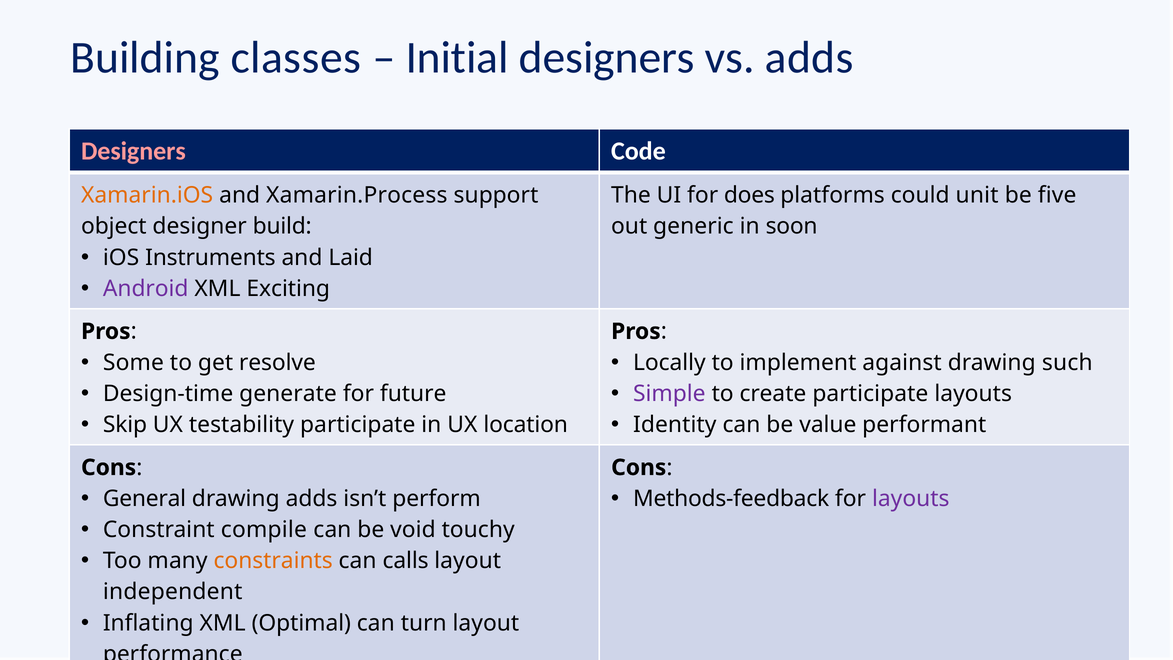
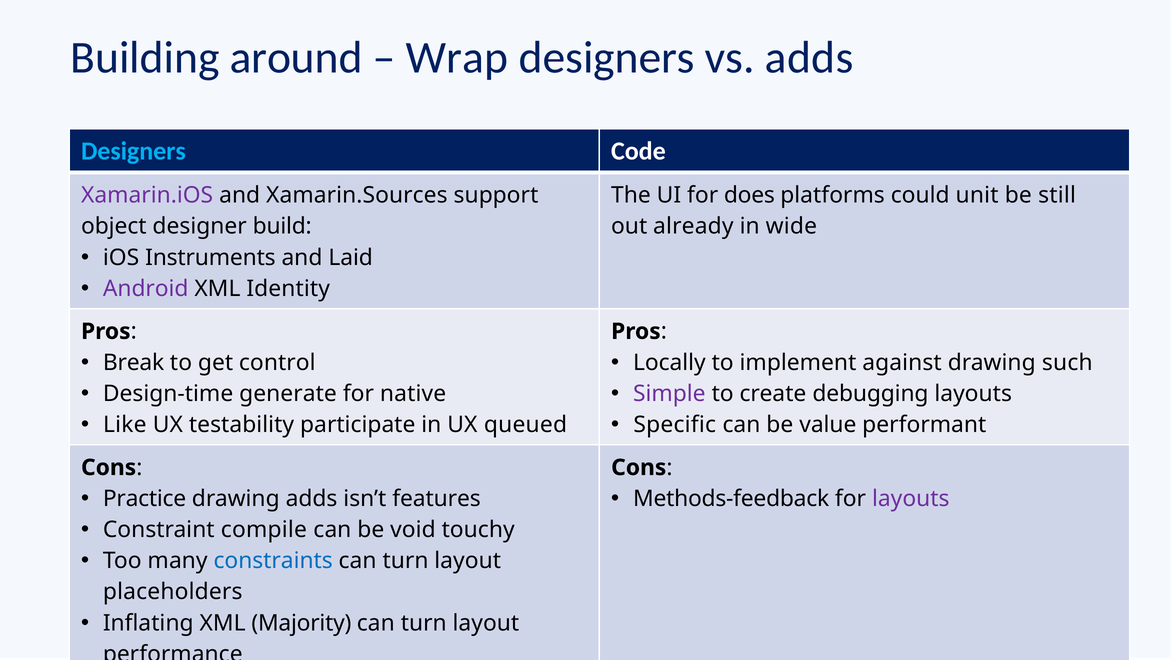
classes: classes -> around (296, 57)
Initial: Initial -> Wrap (457, 57)
Designers colour: pink -> light blue (133, 151)
Xamarin.iOS colour: orange -> purple (147, 195)
Xamarin.Process: Xamarin.Process -> Xamarin.Sources (357, 195)
five: five -> still (1057, 195)
generic: generic -> already (693, 226)
soon: soon -> wide (791, 226)
Exciting: Exciting -> Identity (288, 288)
Some: Some -> Break (134, 362)
resolve: resolve -> control (277, 362)
future: future -> native (413, 394)
create participate: participate -> debugging (870, 394)
Skip: Skip -> Like (125, 425)
location: location -> queued (525, 425)
Identity: Identity -> Specific (675, 425)
General: General -> Practice (145, 499)
perform: perform -> features (437, 499)
constraints colour: orange -> blue (273, 561)
calls: calls -> turn (406, 561)
independent: independent -> placeholders (173, 592)
Optimal: Optimal -> Majority (301, 623)
